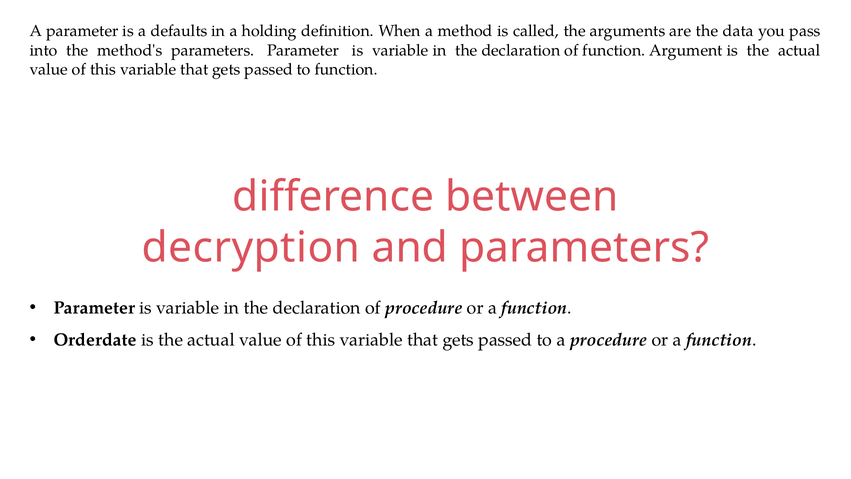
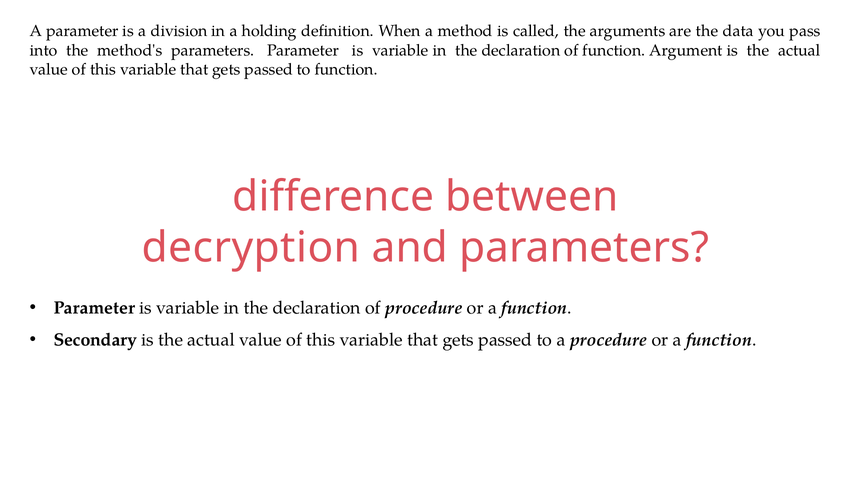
defaults: defaults -> division (179, 31)
Orderdate: Orderdate -> Secondary (95, 339)
